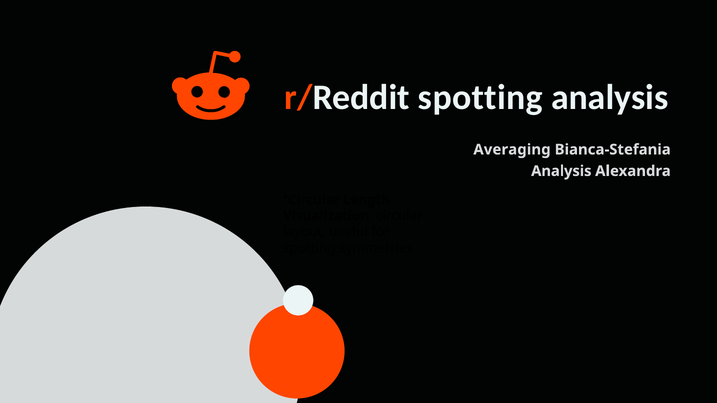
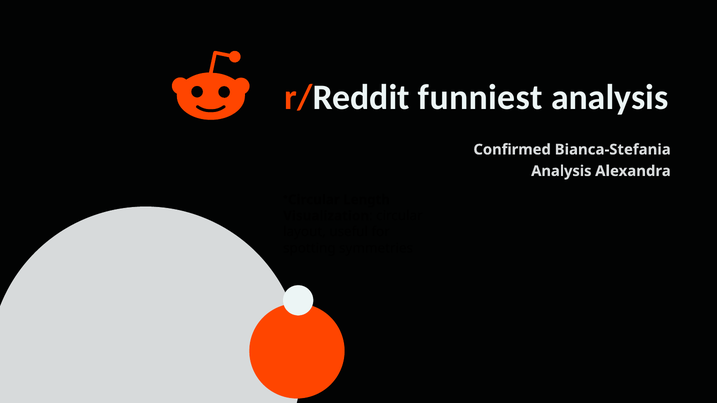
r/Reddit spotting: spotting -> funniest (480, 98)
Averaging: Averaging -> Confirmed (512, 150)
